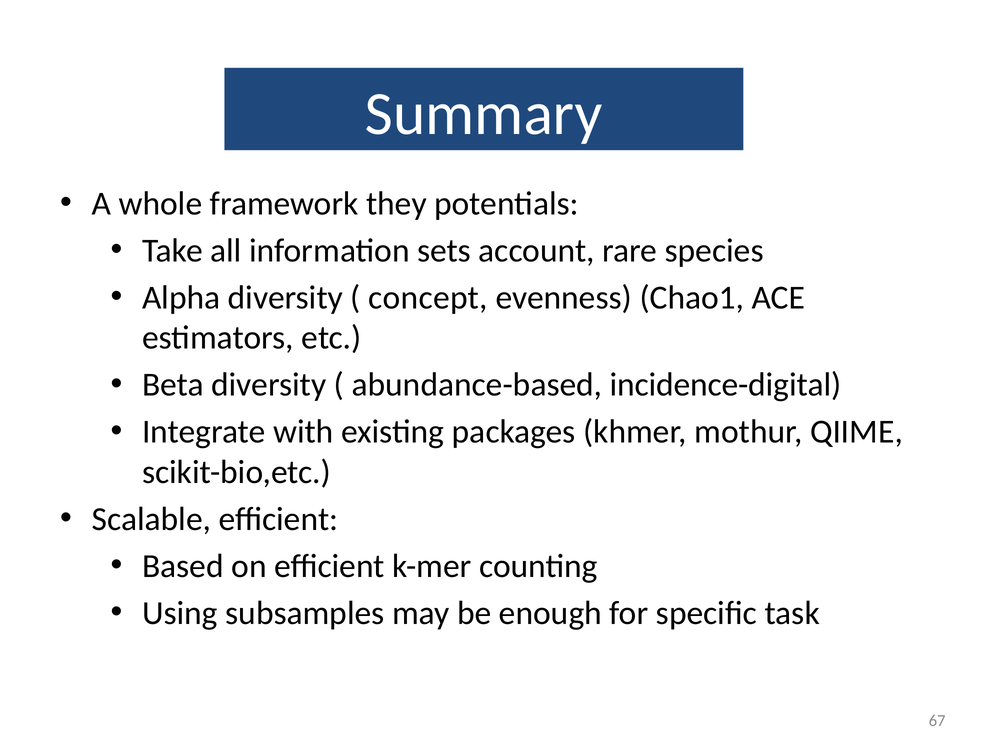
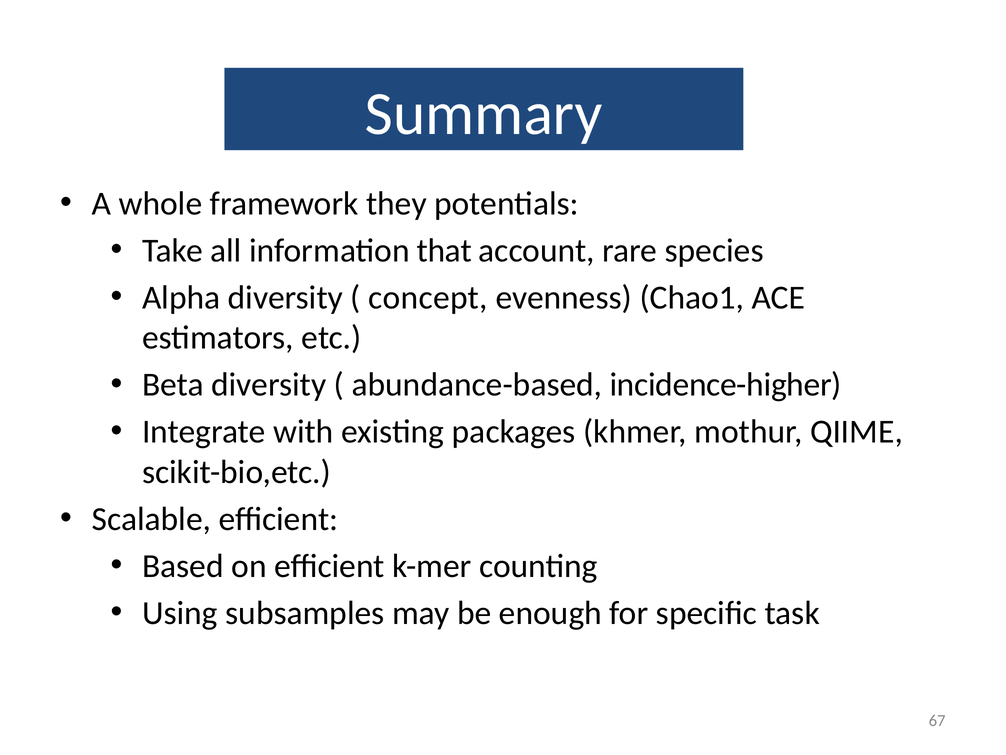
sets: sets -> that (444, 250)
incidence-digital: incidence-digital -> incidence-higher (726, 385)
